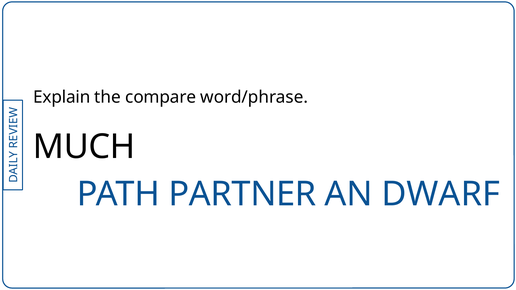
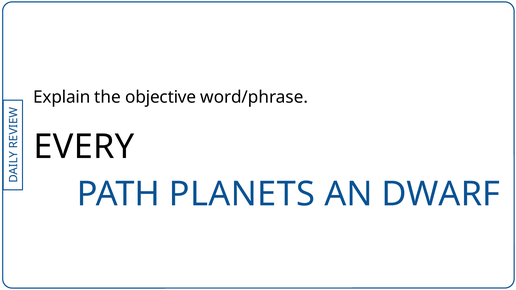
compare: compare -> objective (161, 97)
MUCH: MUCH -> EVERY (84, 147)
PARTNER: PARTNER -> PLANETS (242, 194)
